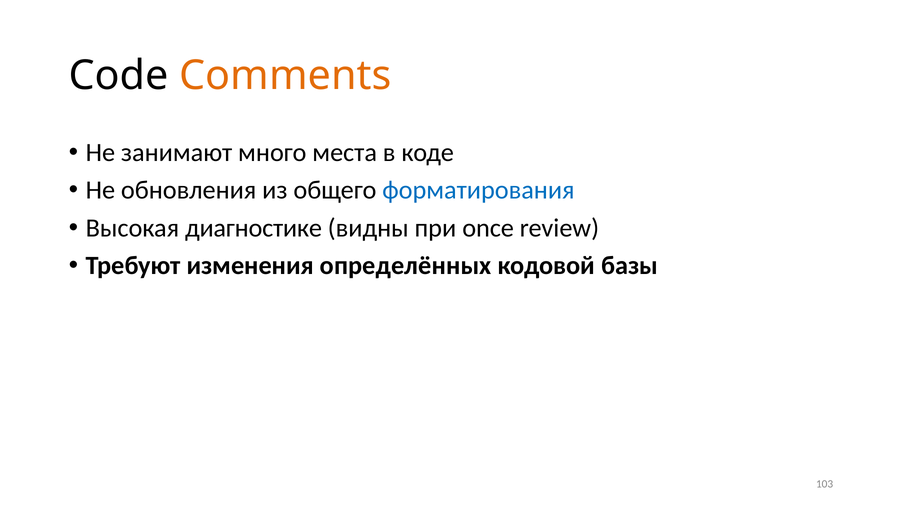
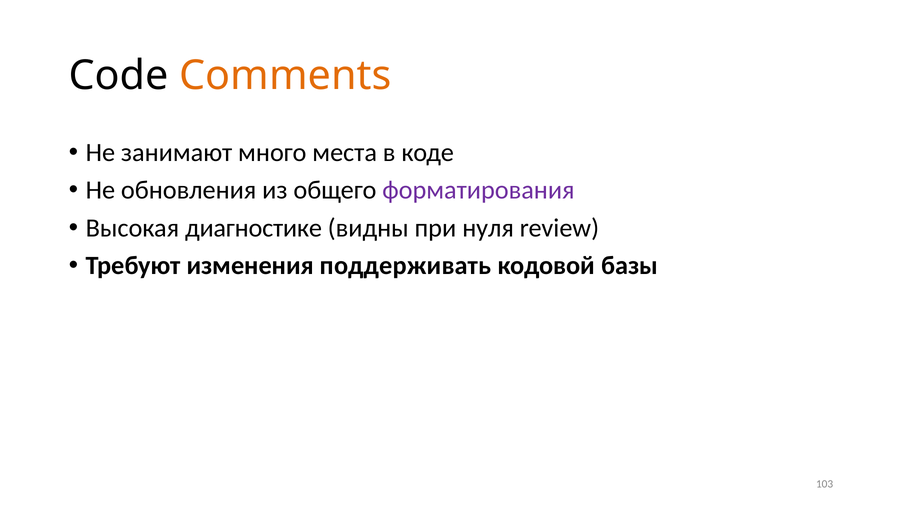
форматирования colour: blue -> purple (478, 190)
once: once -> нуля (488, 228)
определённых: определённых -> поддерживать (406, 266)
